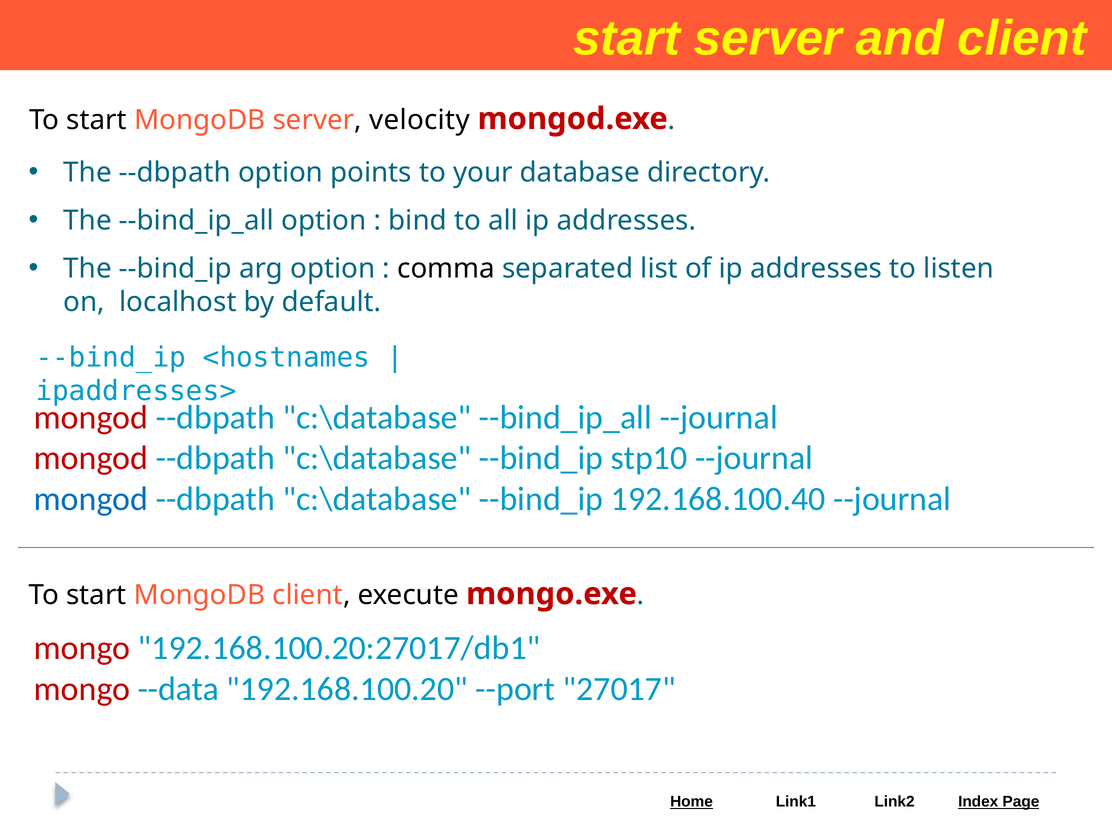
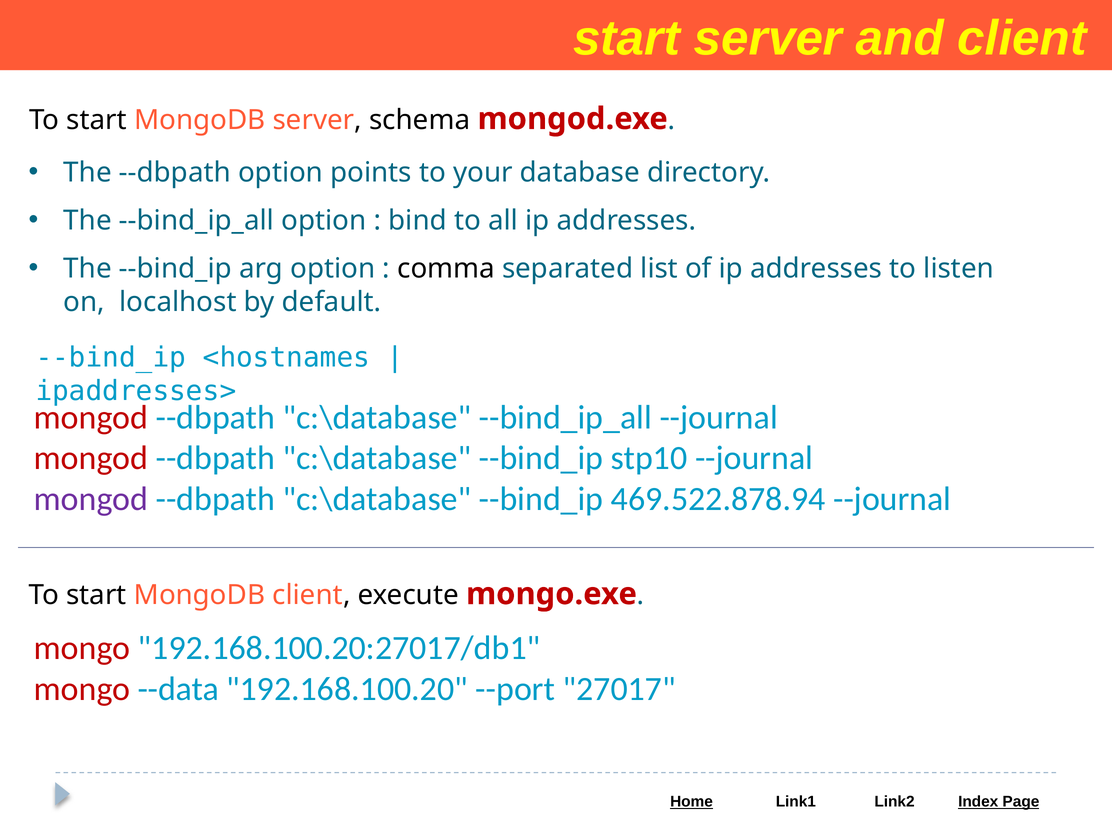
velocity: velocity -> schema (420, 120)
mongod colour: blue -> purple (91, 499)
192.168.100.40: 192.168.100.40 -> 469.522.878.94 (718, 499)
